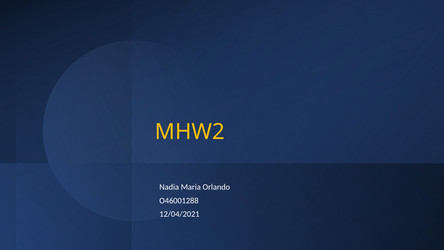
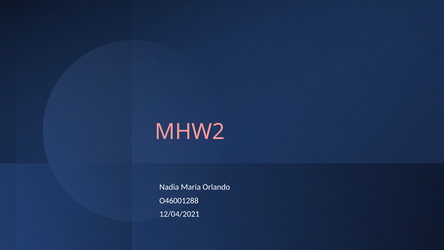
MHW2 colour: yellow -> pink (190, 132)
